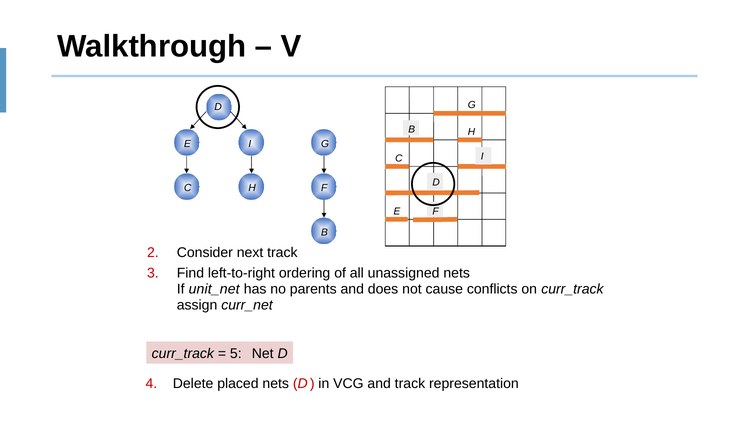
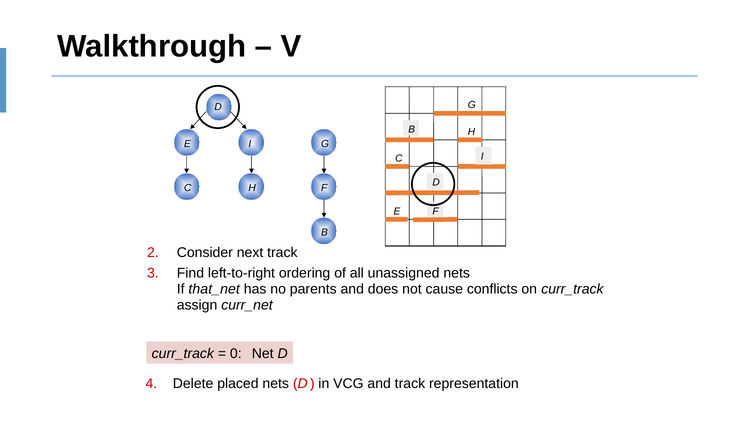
unit_net: unit_net -> that_net (214, 289)
5: 5 -> 0 (236, 354)
